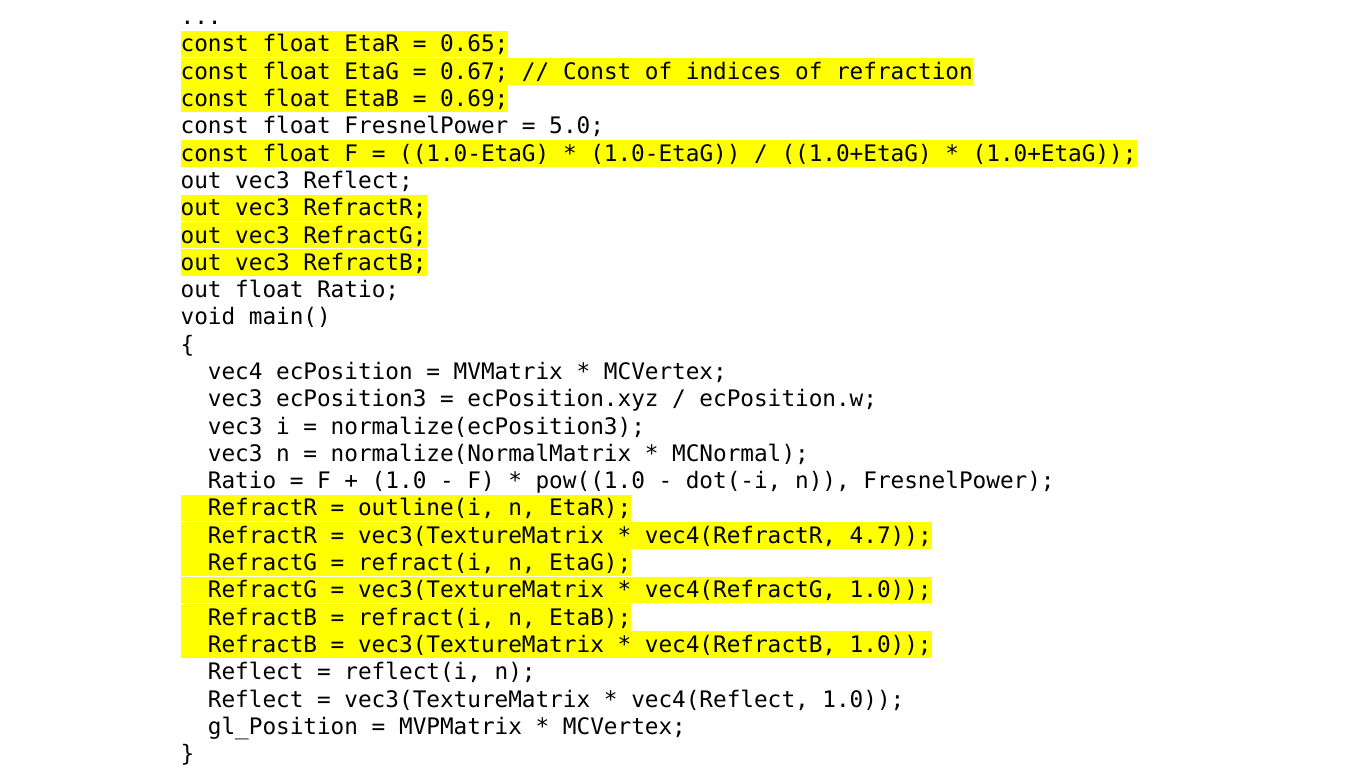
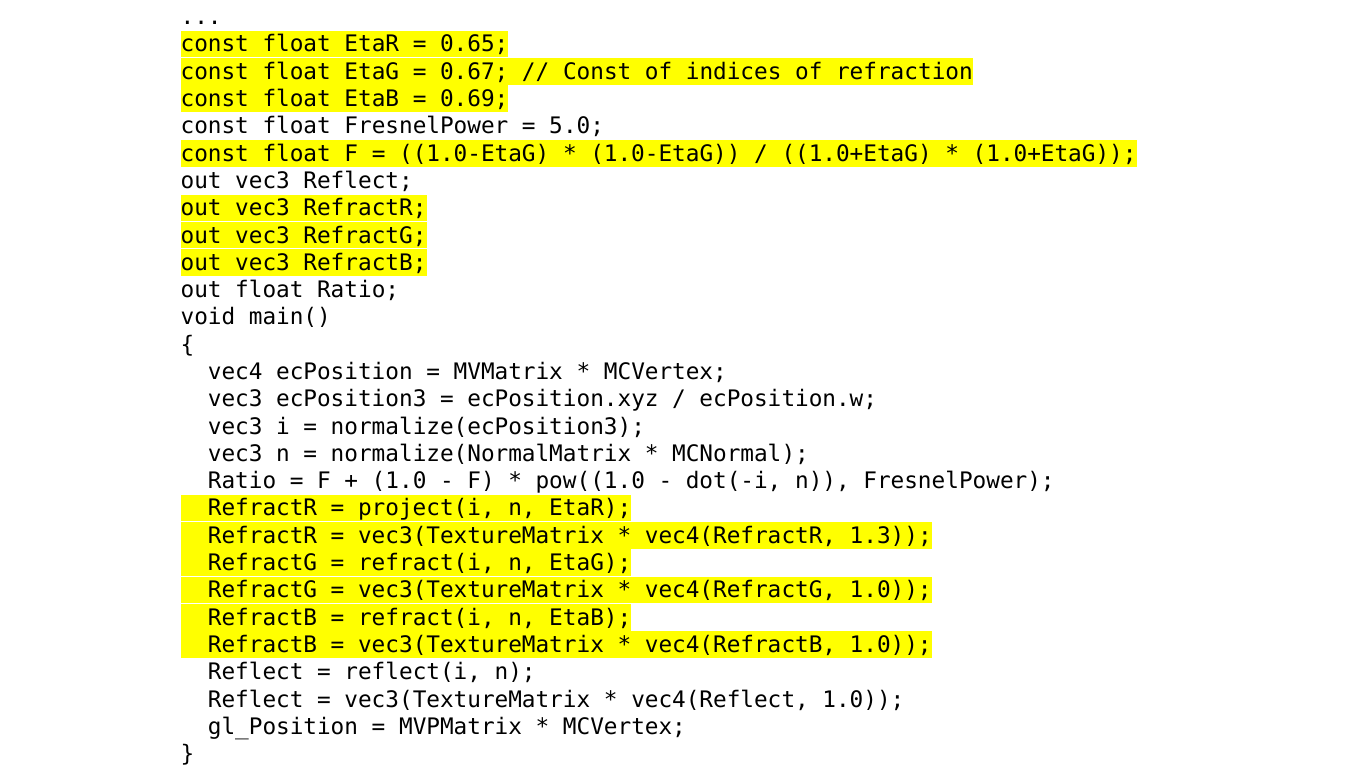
outline(i: outline(i -> project(i (426, 508)
4.7: 4.7 -> 1.3 (891, 536)
